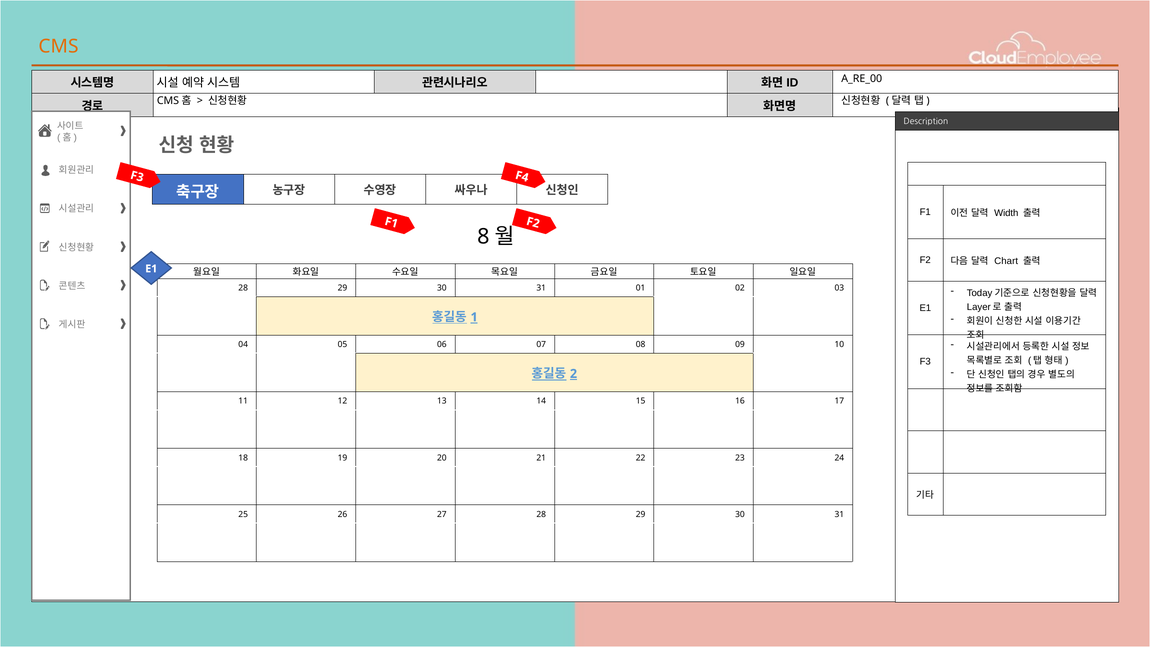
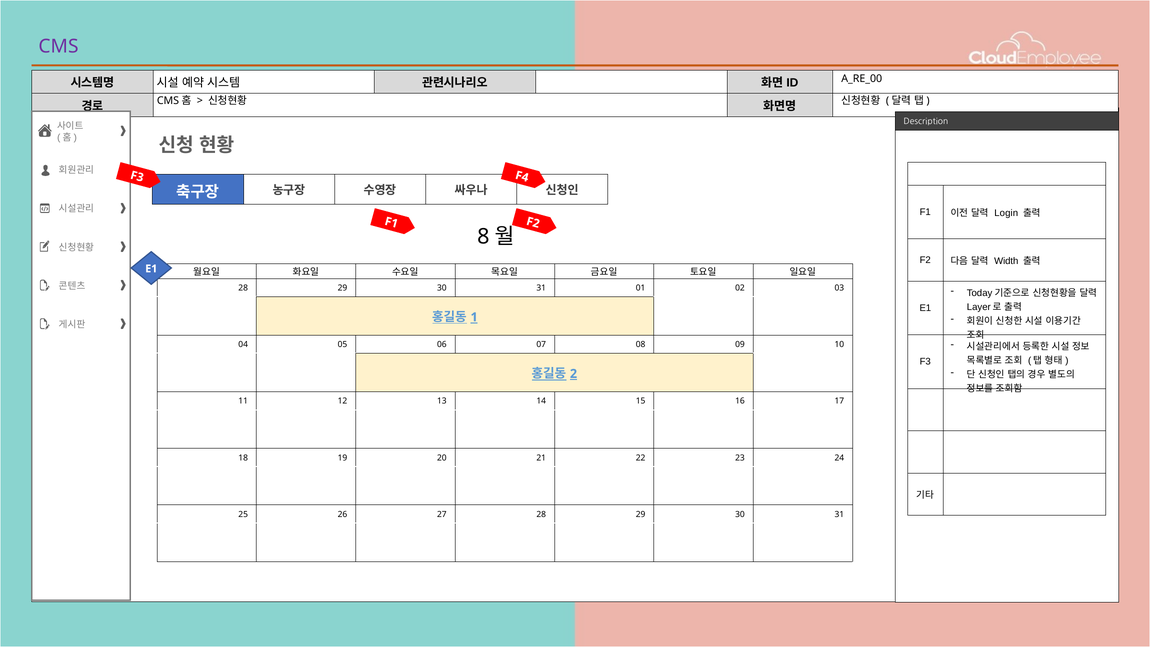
CMS colour: orange -> purple (58, 46)
Width: Width -> Login (1006, 213)
Chart: Chart -> Width (1006, 261)
